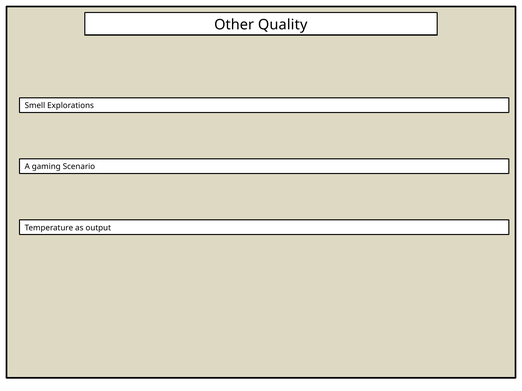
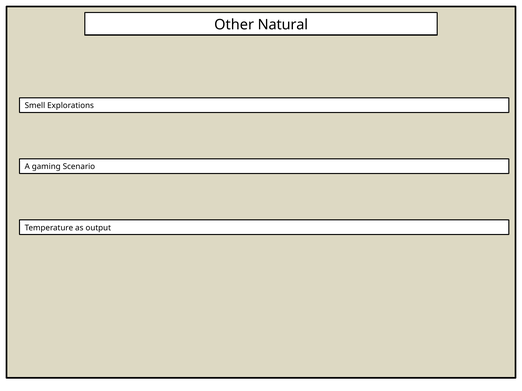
Quality: Quality -> Natural (283, 25)
